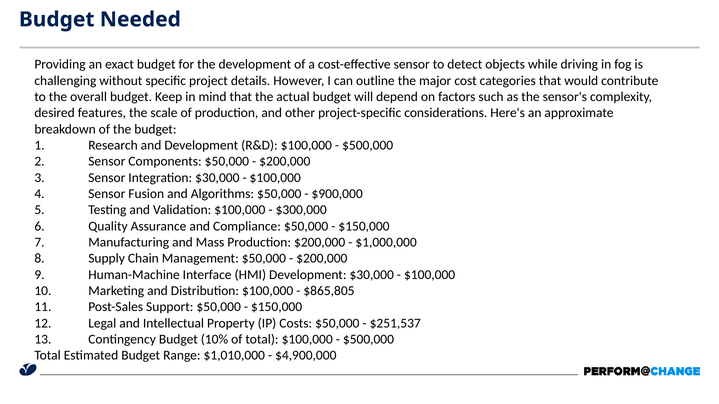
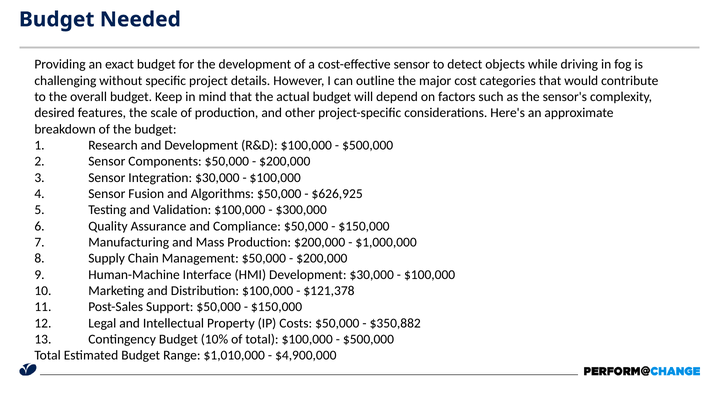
$900,000: $900,000 -> $626,925 (337, 194)
$865,805: $865,805 -> $121,378 (329, 291)
$251,537: $251,537 -> $350,882 (395, 323)
